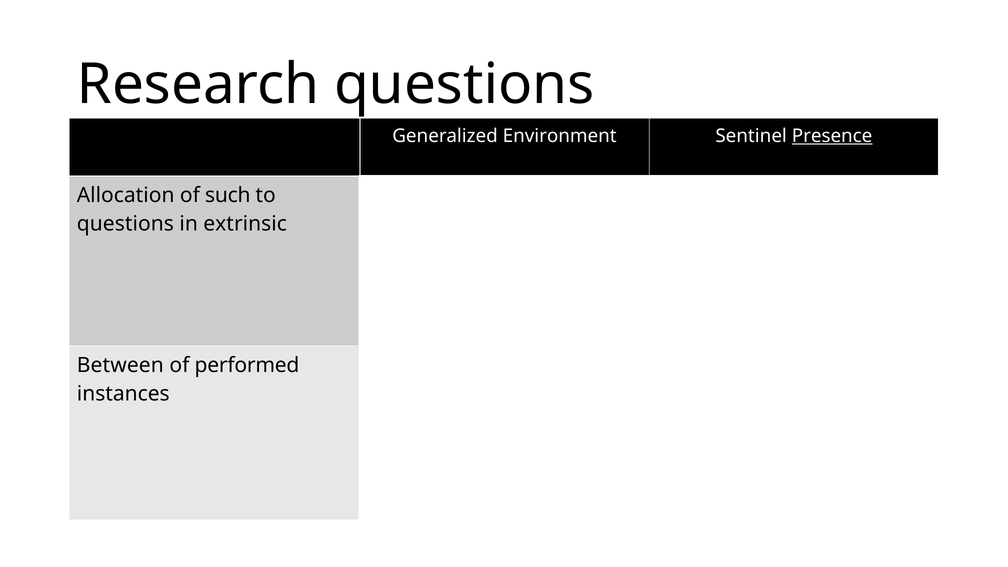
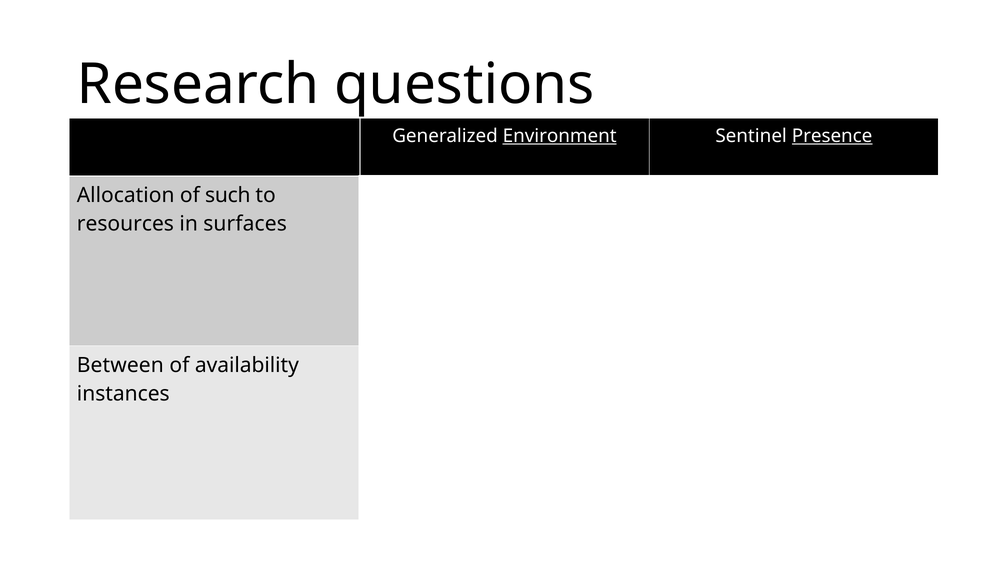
Environment underline: none -> present (560, 136)
questions: questions -> resources (125, 224)
extrinsic: extrinsic -> surfaces (245, 224)
performed: performed -> availability (247, 365)
